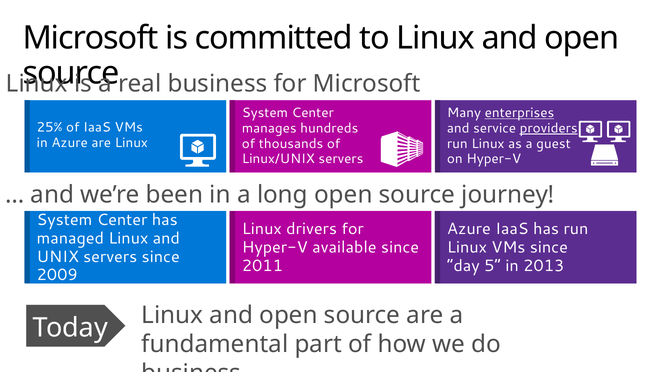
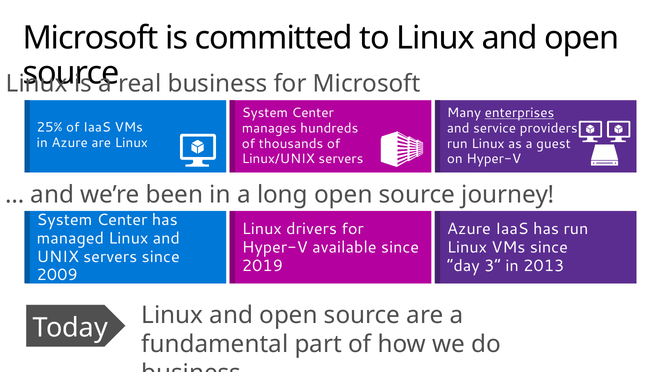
providers underline: present -> none (549, 128)
2011: 2011 -> 2019 (262, 266)
5: 5 -> 3 (493, 266)
